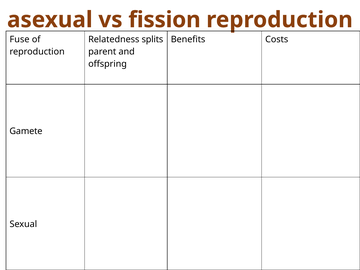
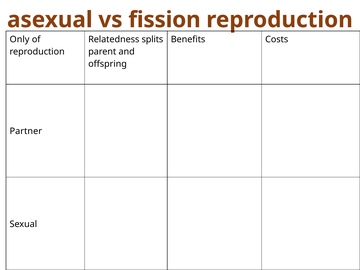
Fuse: Fuse -> Only (20, 39)
Gamete: Gamete -> Partner (26, 131)
